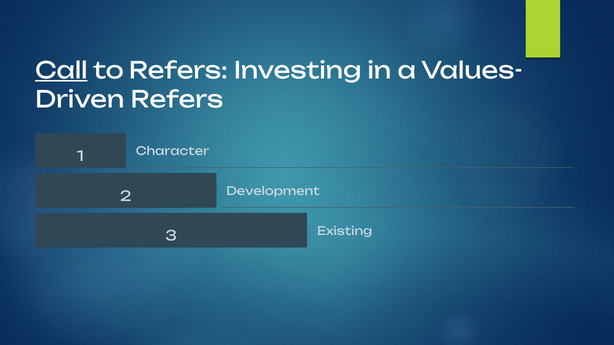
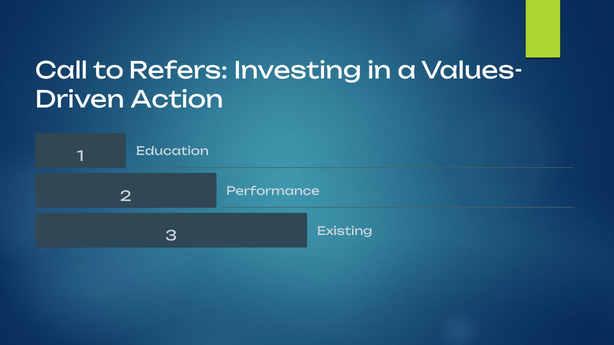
Call underline: present -> none (61, 71)
Refers: Refers -> Action (177, 100)
Character: Character -> Education (172, 152)
Development: Development -> Performance (273, 192)
